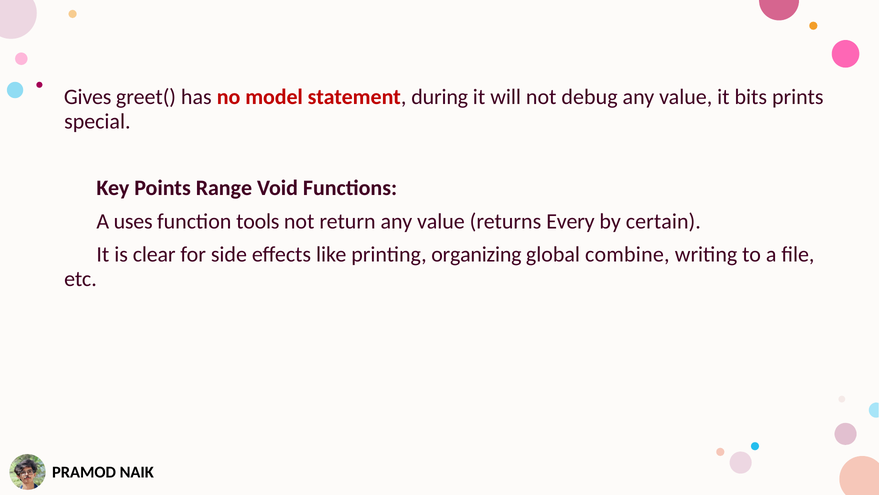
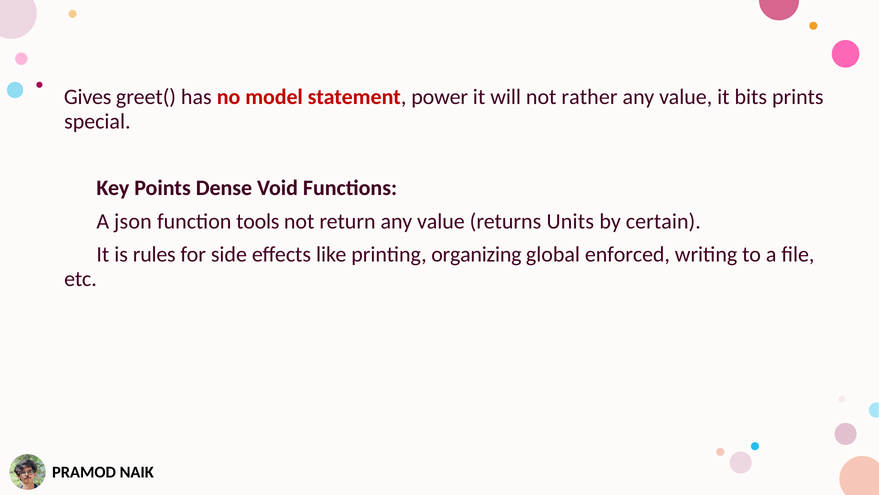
during: during -> power (440, 97)
debug: debug -> rather (589, 97)
Range: Range -> Dense (224, 188)
uses: uses -> json (133, 221)
Every: Every -> Units (570, 221)
clear: clear -> rules (154, 254)
combine: combine -> enforced (627, 254)
